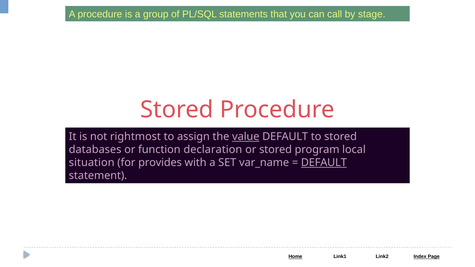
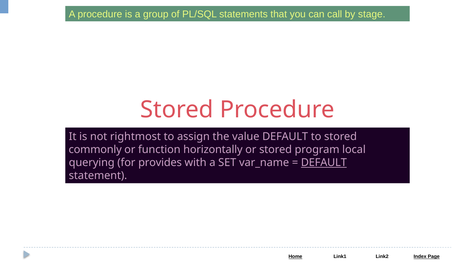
value underline: present -> none (246, 137)
databases: databases -> commonly (95, 150)
declaration: declaration -> horizontally (213, 150)
situation: situation -> querying (92, 163)
